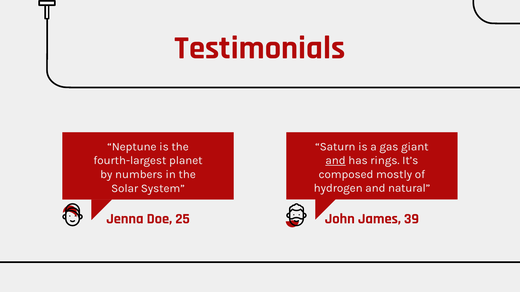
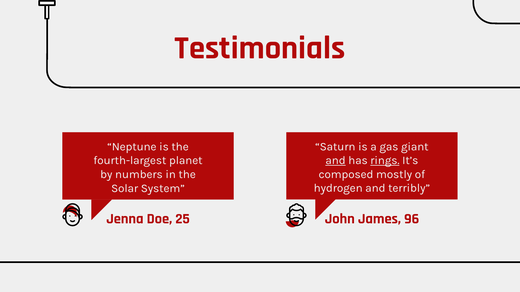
rings underline: none -> present (385, 161)
natural: natural -> terribly (409, 188)
39: 39 -> 96 (412, 219)
